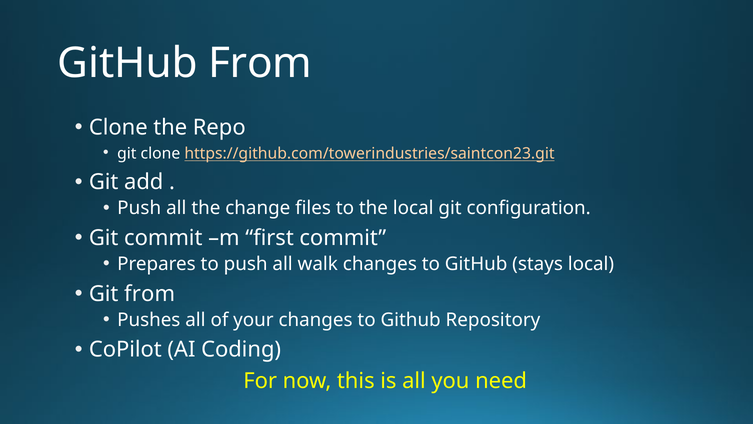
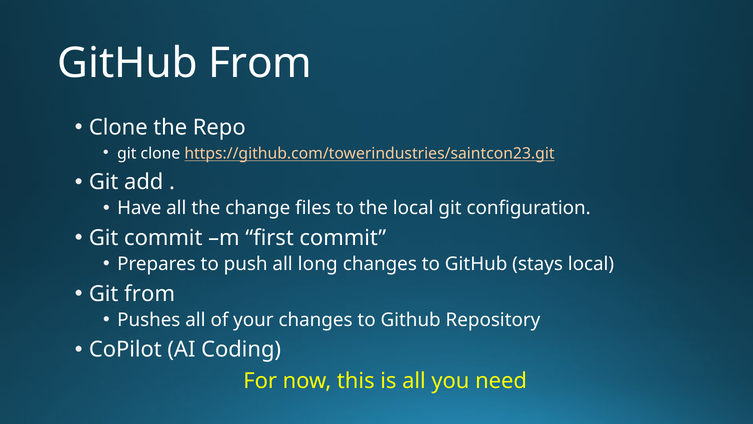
Push: Push -> Have (139, 208)
walk: walk -> long (318, 264)
